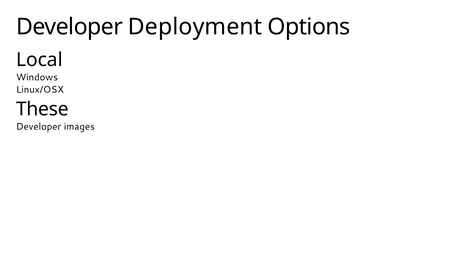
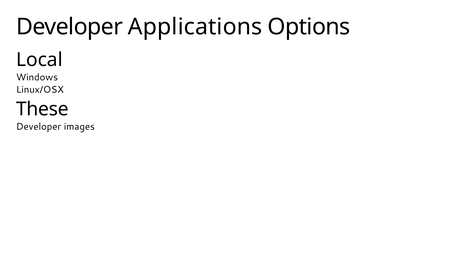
Deployment: Deployment -> Applications (195, 27)
